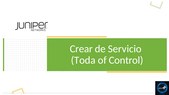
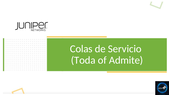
Crear: Crear -> Colas (81, 49)
Control: Control -> Admite (126, 60)
